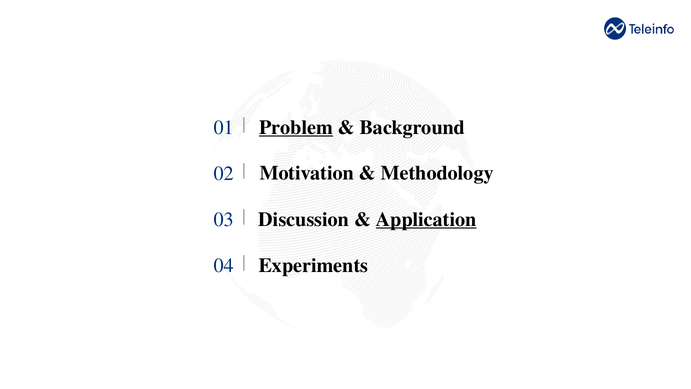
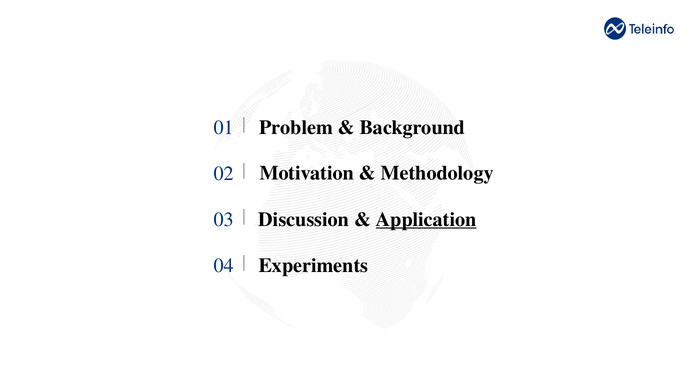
Problem underline: present -> none (296, 127)
